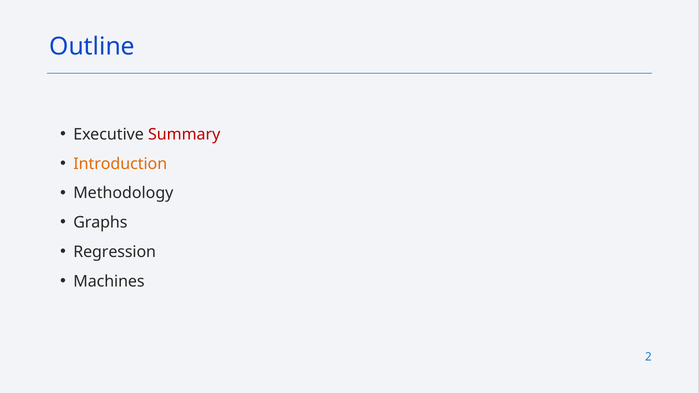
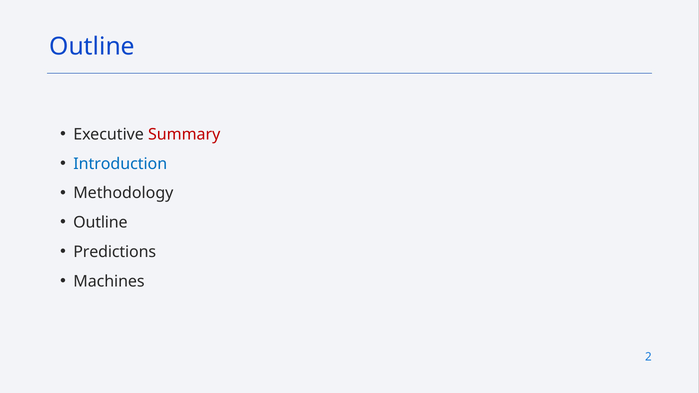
Introduction colour: orange -> blue (120, 164)
Graphs: Graphs -> Outline (100, 223)
Regression: Regression -> Predictions (115, 252)
